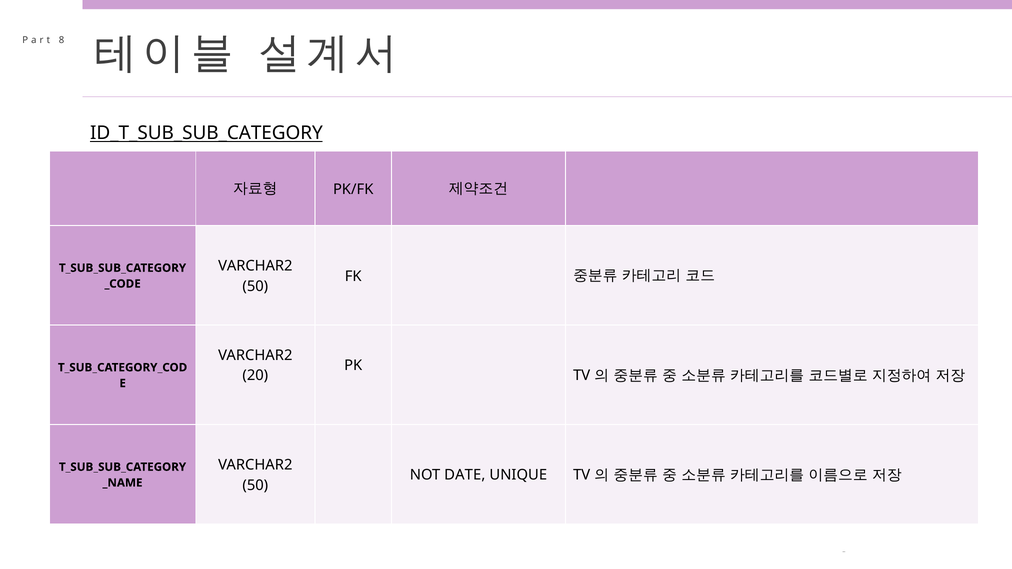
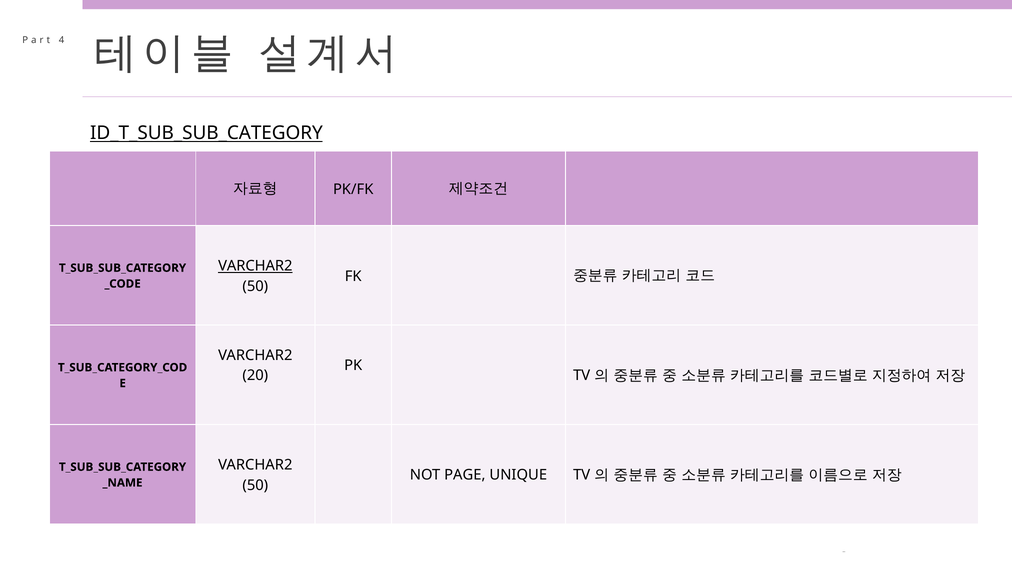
8: 8 -> 4 (62, 40)
VARCHAR2 underline: none -> present (255, 266)
DATE: DATE -> PAGE (465, 475)
